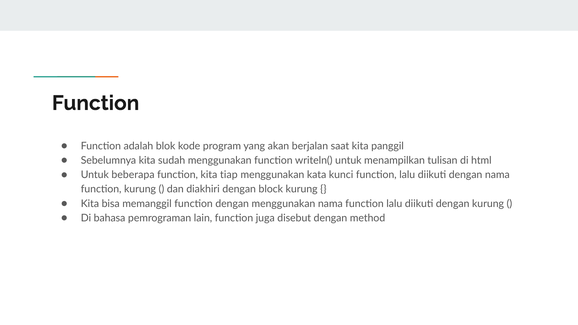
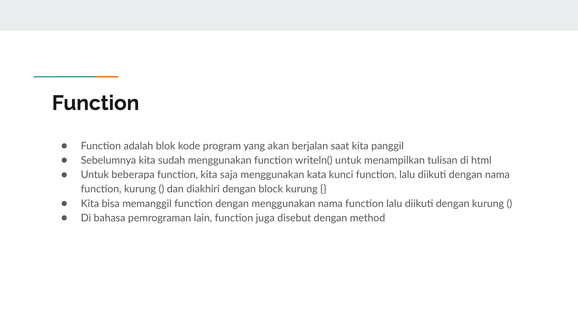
tiap: tiap -> saja (229, 175)
